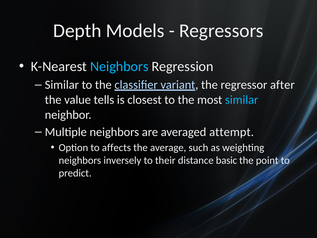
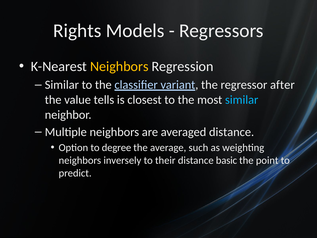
Depth: Depth -> Rights (77, 31)
Neighbors colour: light blue -> yellow (119, 67)
averaged attempt: attempt -> distance (232, 132)
affects: affects -> degree (117, 148)
